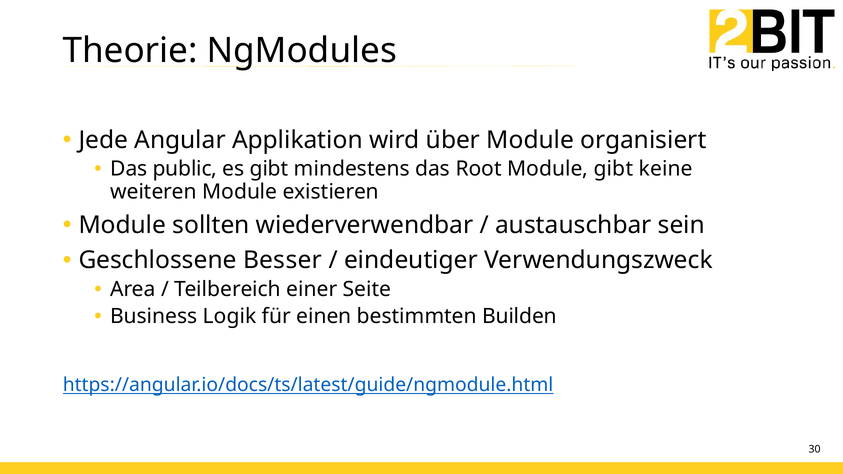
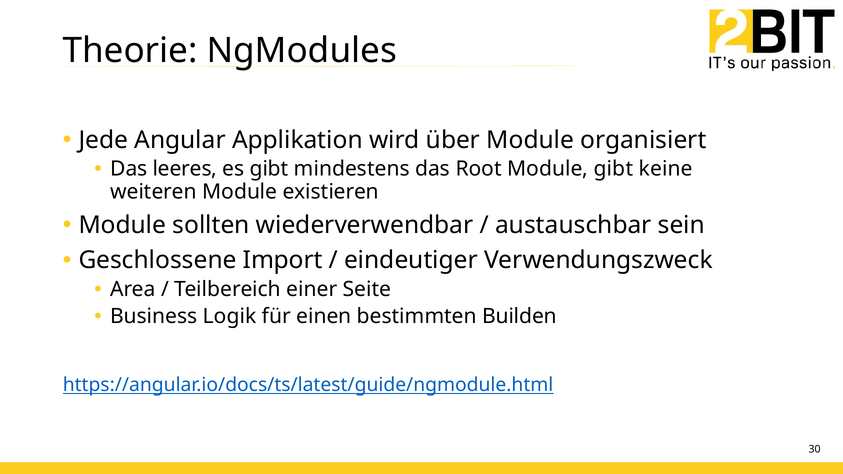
public: public -> leeres (185, 169)
Besser: Besser -> Import (283, 260)
